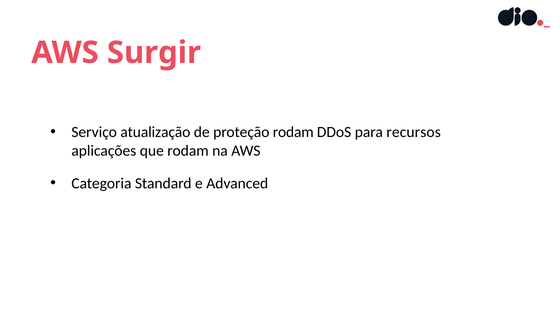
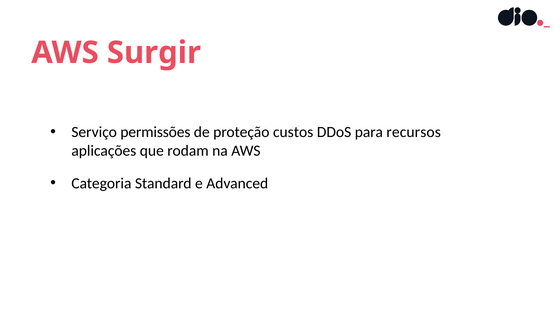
atualização: atualização -> permissões (155, 132)
proteção rodam: rodam -> custos (293, 132)
